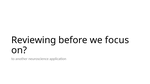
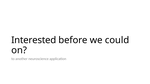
Reviewing: Reviewing -> Interested (34, 40)
focus: focus -> could (117, 40)
